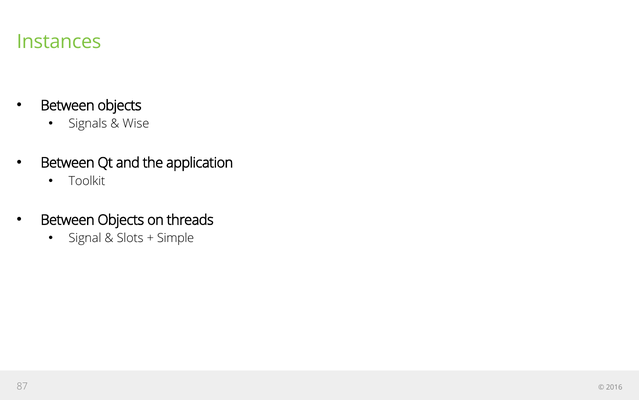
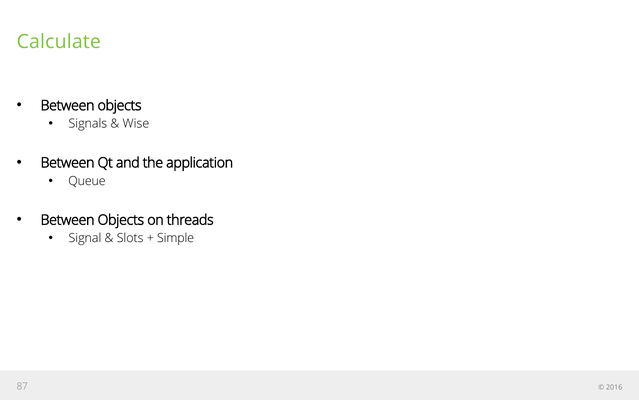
Instances: Instances -> Calculate (59, 41)
Toolkit: Toolkit -> Queue (87, 181)
